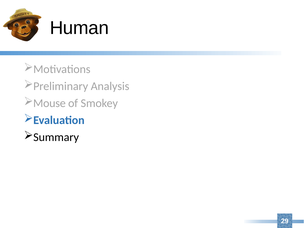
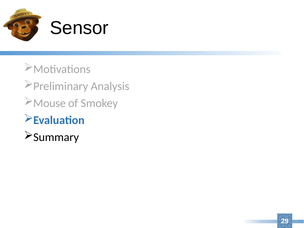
Human: Human -> Sensor (79, 28)
